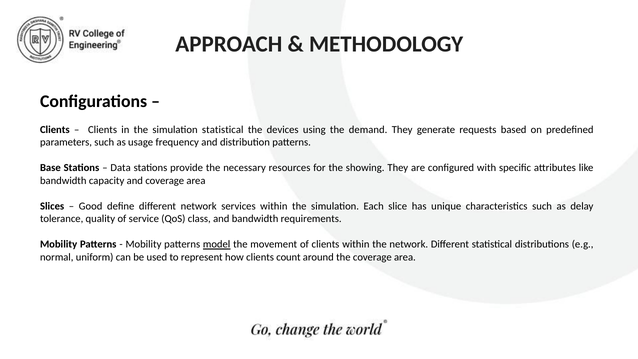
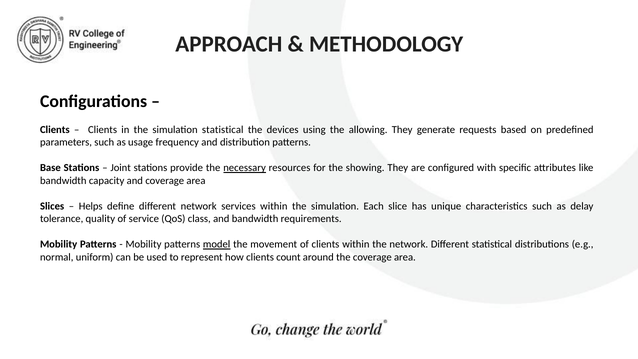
demand: demand -> allowing (368, 130)
Data: Data -> Joint (121, 168)
necessary underline: none -> present (245, 168)
Good: Good -> Helps (91, 206)
